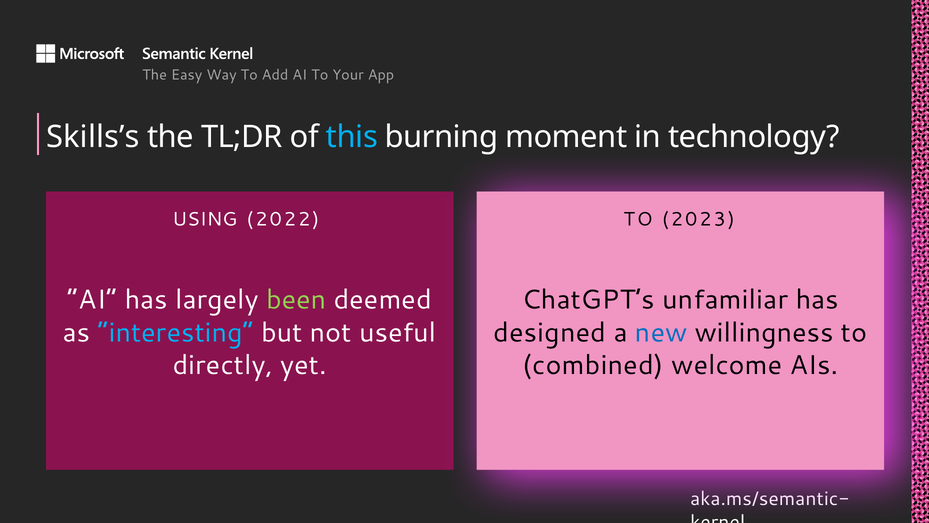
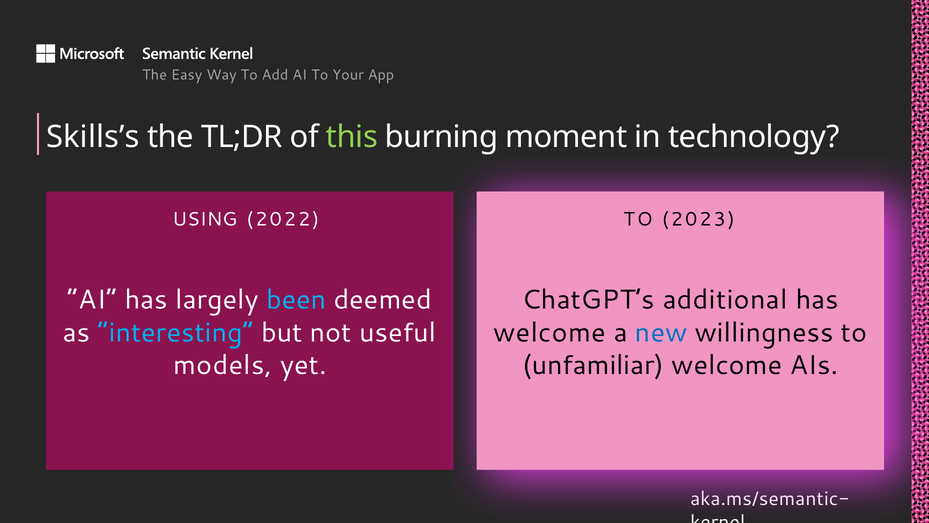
this colour: light blue -> light green (352, 137)
been colour: light green -> light blue (296, 300)
unfamiliar: unfamiliar -> additional (725, 300)
designed: designed -> welcome (550, 332)
directly: directly -> models (223, 365)
combined: combined -> unfamiliar (593, 365)
